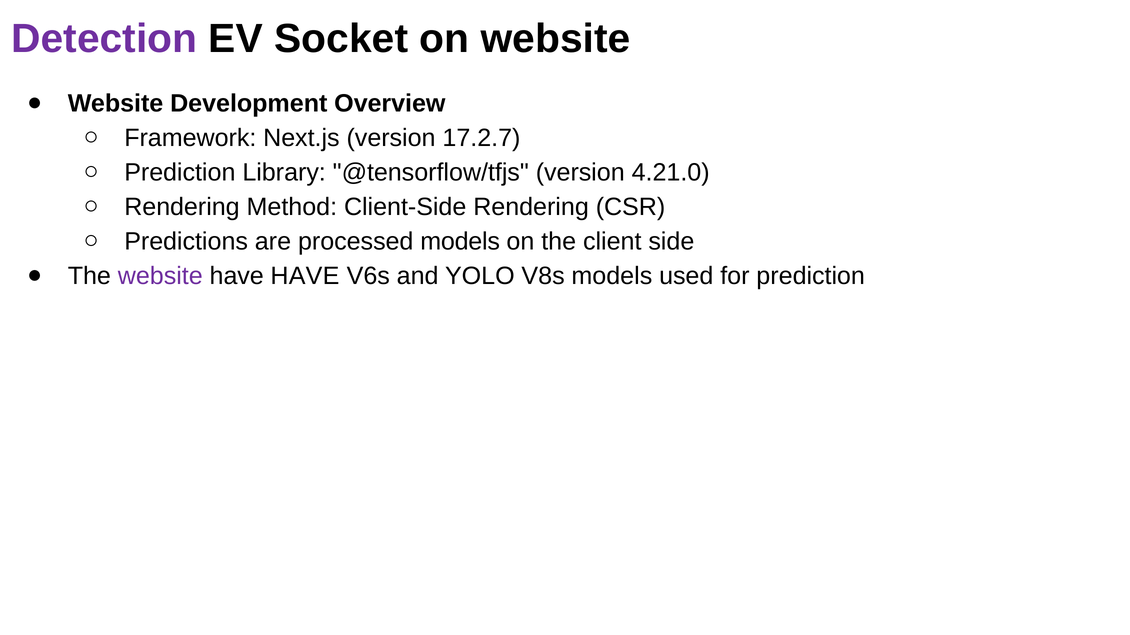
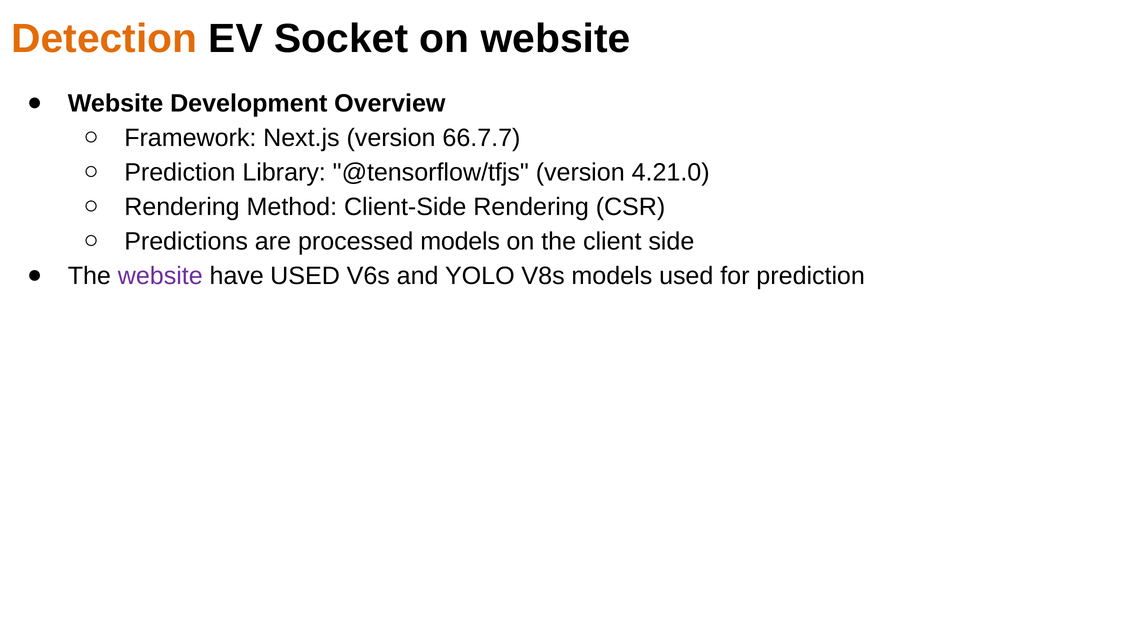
Detection colour: purple -> orange (104, 39)
17.2.7: 17.2.7 -> 66.7.7 (481, 138)
have HAVE: HAVE -> USED (305, 276)
